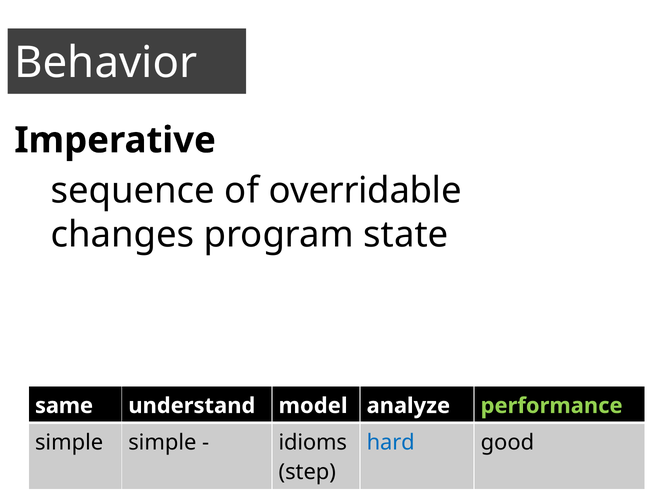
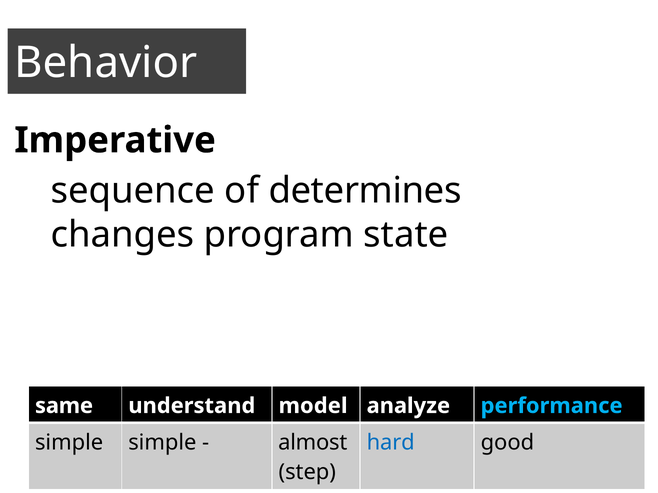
overridable: overridable -> determines (365, 191)
performance colour: light green -> light blue (552, 406)
idioms: idioms -> almost (313, 443)
